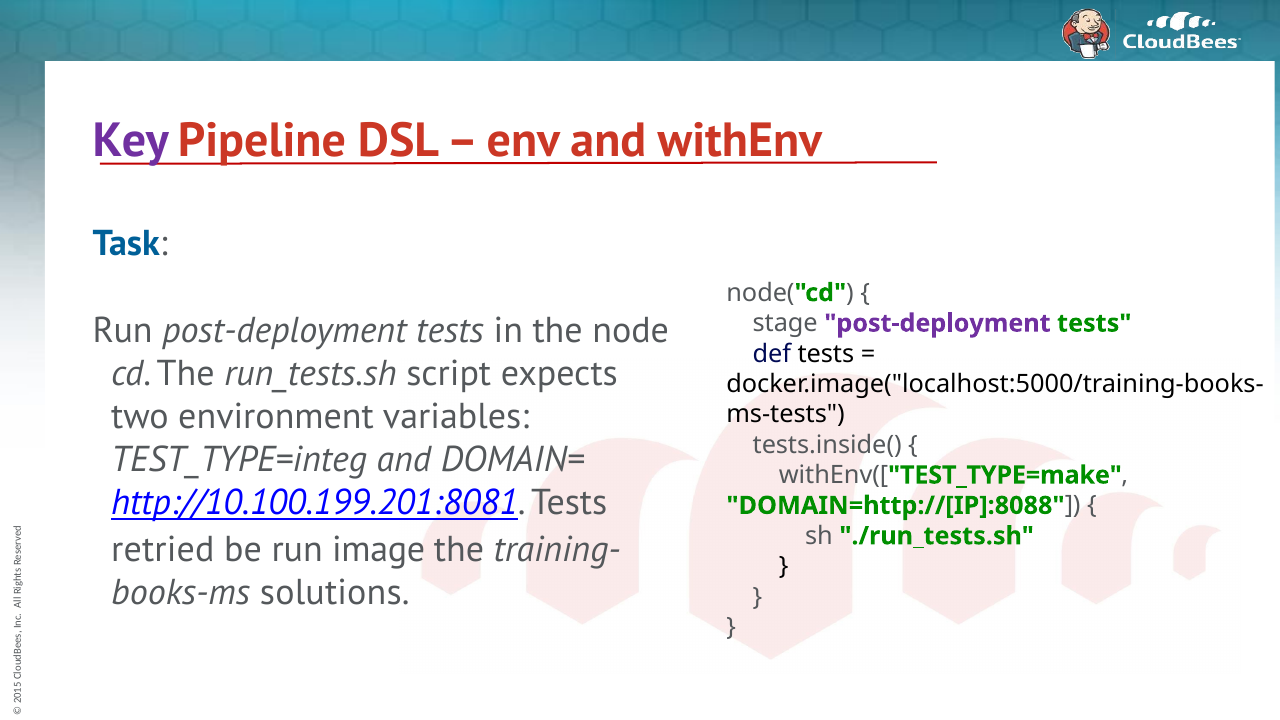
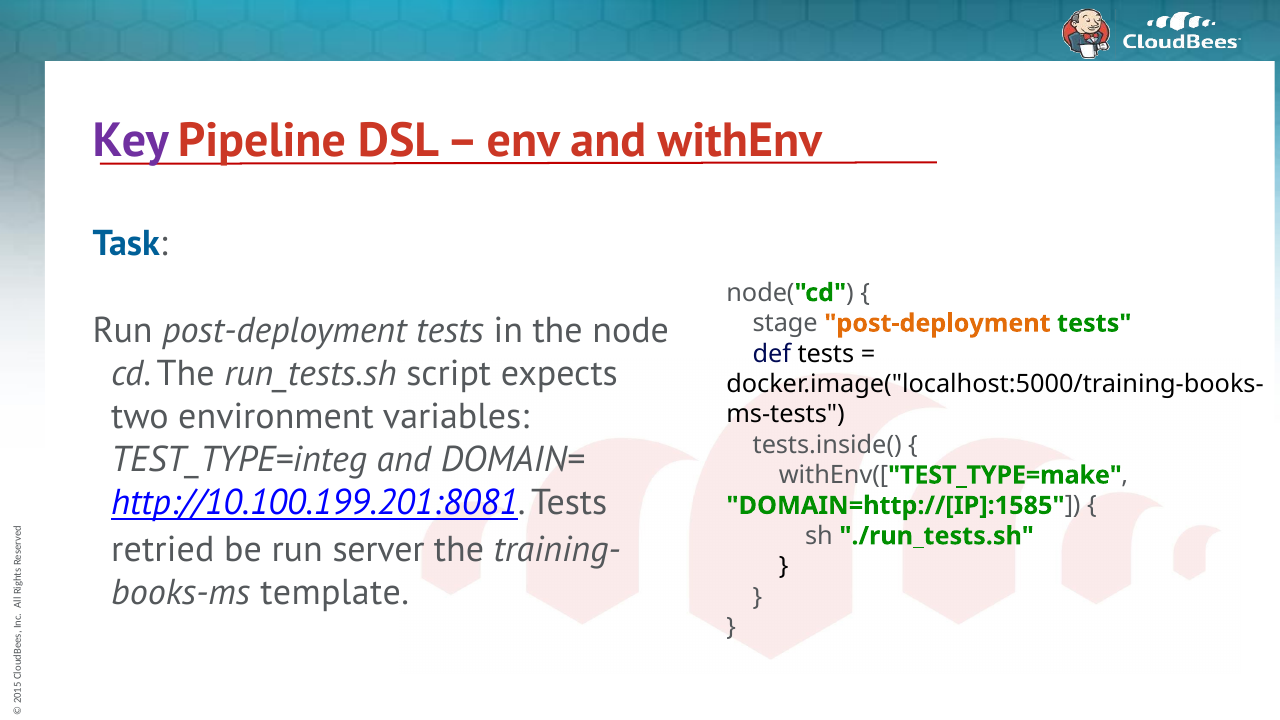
post-deployment colour: purple -> orange (937, 323)
DOMAIN=http://[IP]:8088: DOMAIN=http://[IP]:8088 -> DOMAIN=http://[IP]:1585 (895, 506)
image: image -> server (379, 550)
solutions: solutions -> template (335, 593)
